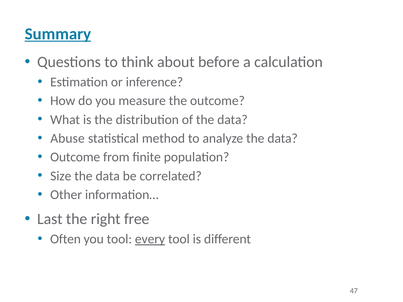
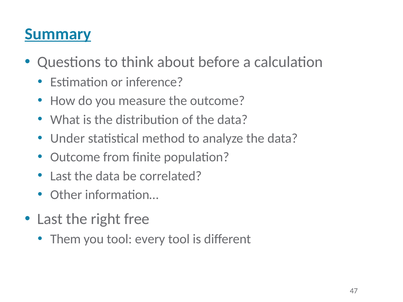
Abuse: Abuse -> Under (68, 138)
Size: Size -> Last (61, 176)
Often: Often -> Them (65, 239)
every underline: present -> none (150, 239)
